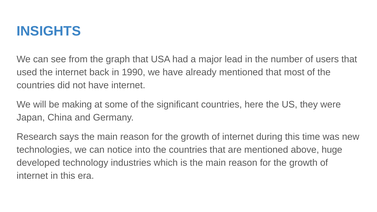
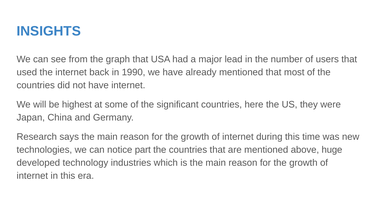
making: making -> highest (77, 105)
into: into -> part (143, 150)
